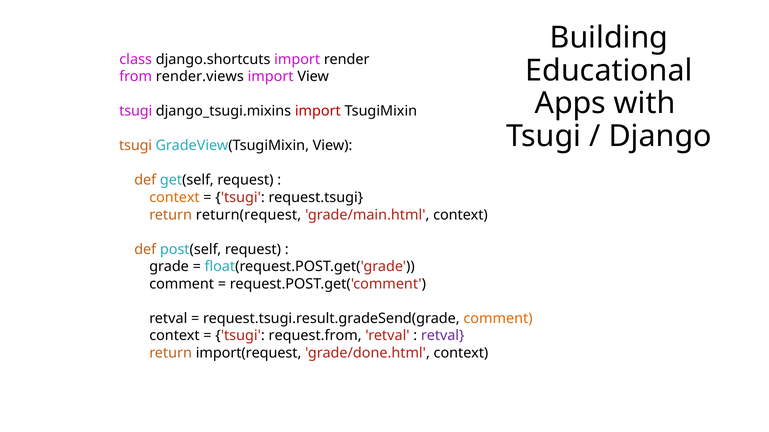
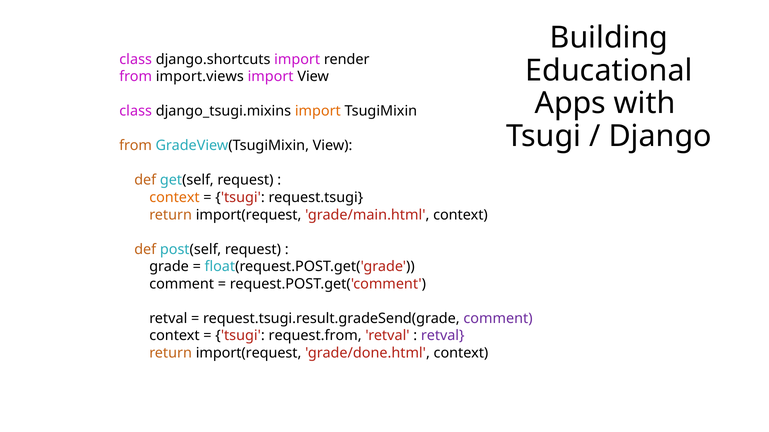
render.views: render.views -> import.views (200, 77)
tsugi: tsugi -> class (136, 111)
import colour: red -> orange (318, 111)
tsugi: tsugi -> from (136, 146)
return(request: return(request -> import(request (249, 215)
comment colour: orange -> purple (498, 319)
